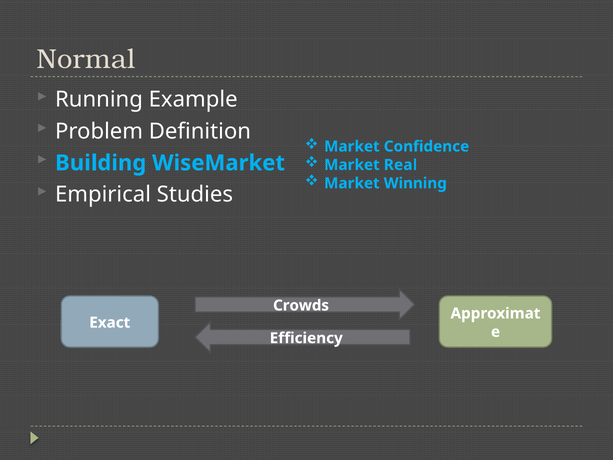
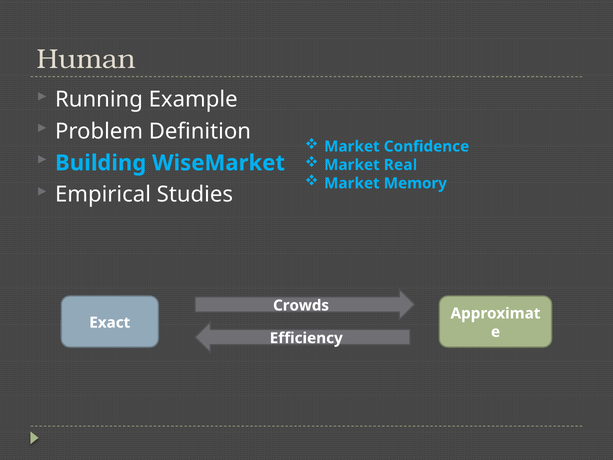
Normal: Normal -> Human (86, 59)
Winning: Winning -> Memory (415, 183)
